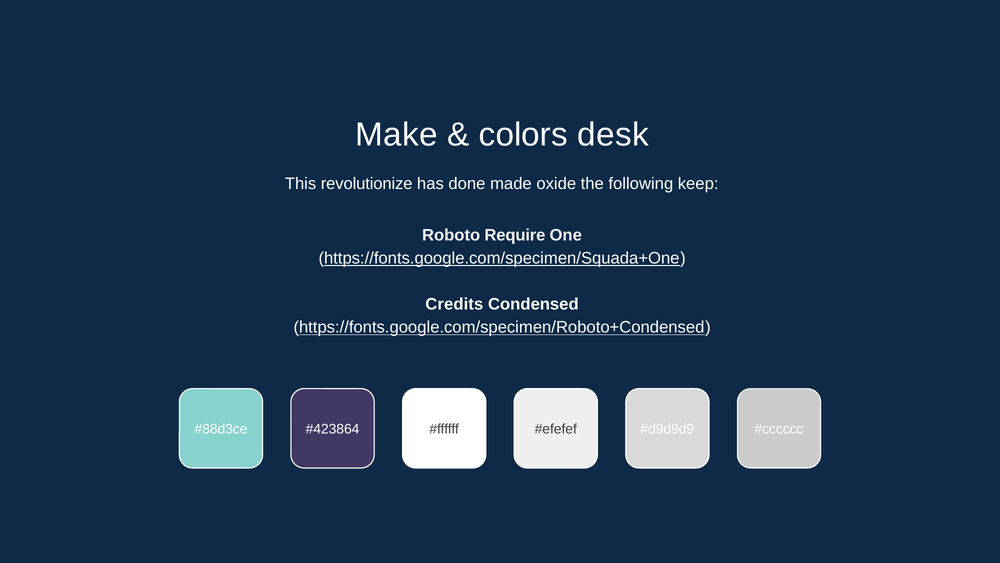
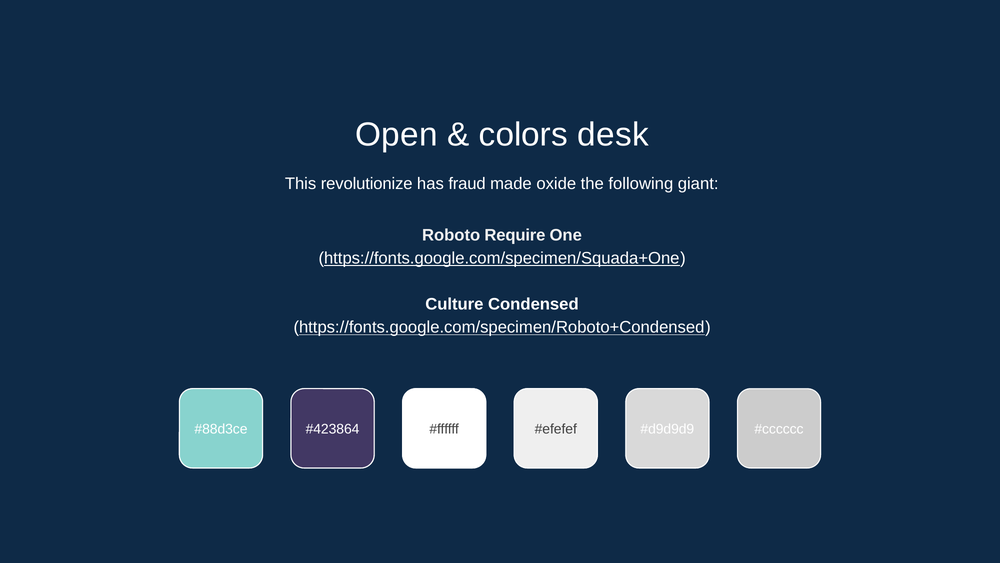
Make: Make -> Open (396, 134)
done: done -> fraud (467, 184)
keep: keep -> giant (698, 184)
Credits: Credits -> Culture (454, 304)
